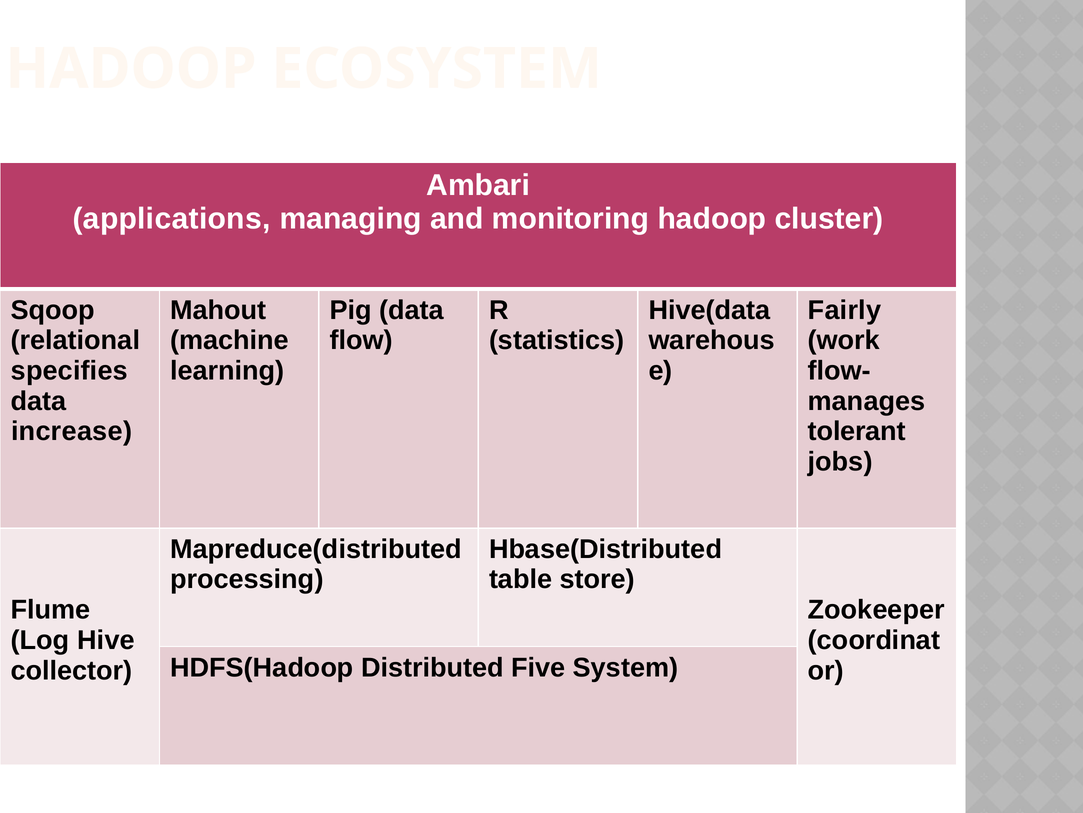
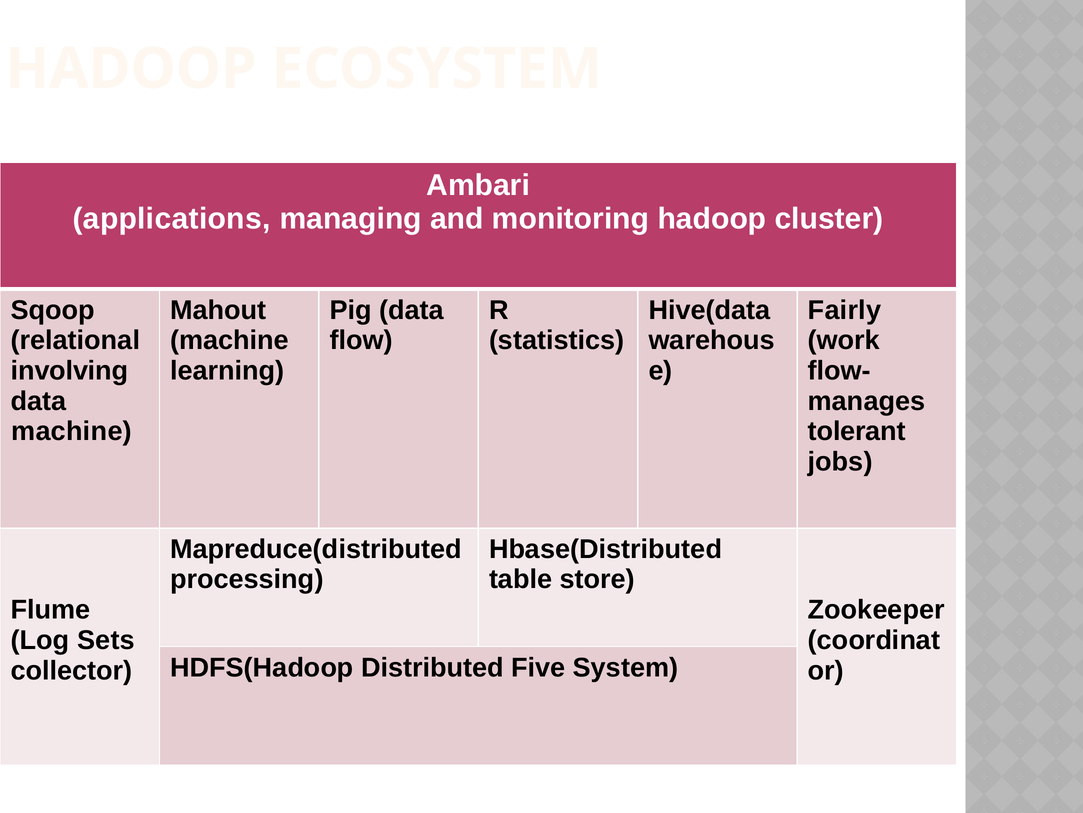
specifies: specifies -> involving (69, 370)
increase: increase -> machine (72, 431)
Hive: Hive -> Sets (106, 640)
